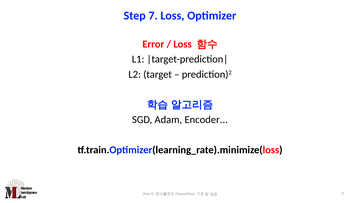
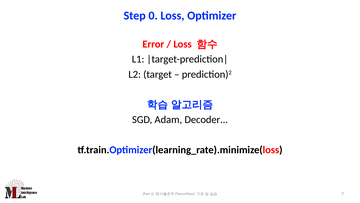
Step 7: 7 -> 0 (153, 16)
Encoder: Encoder -> Decoder (206, 119)
